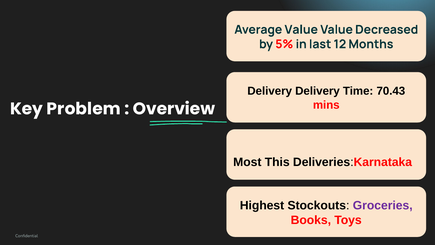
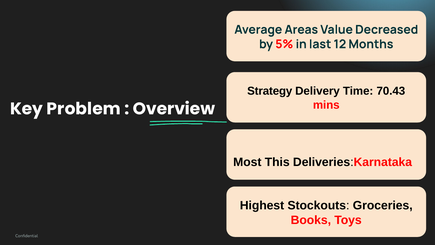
Average Value: Value -> Areas (301, 30)
Delivery: Delivery -> Strategy (270, 91)
Groceries colour: purple -> black (383, 205)
